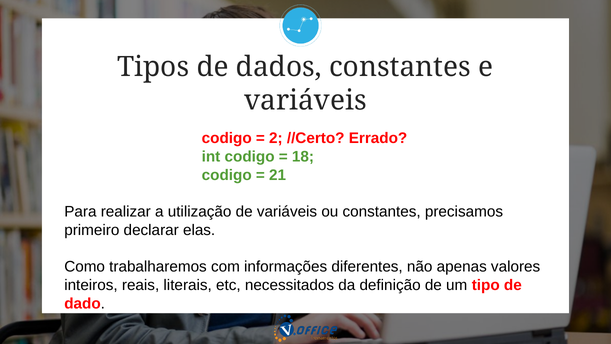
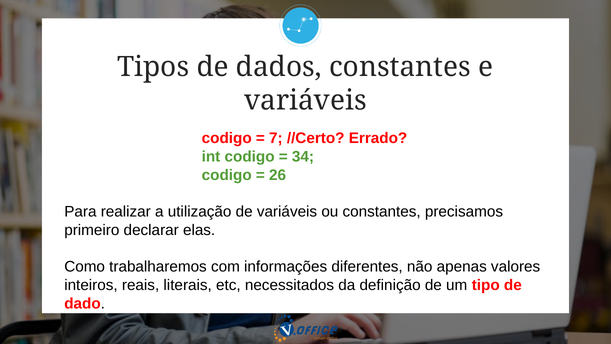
2: 2 -> 7 (276, 138)
18: 18 -> 34 (303, 157)
21: 21 -> 26 (278, 175)
